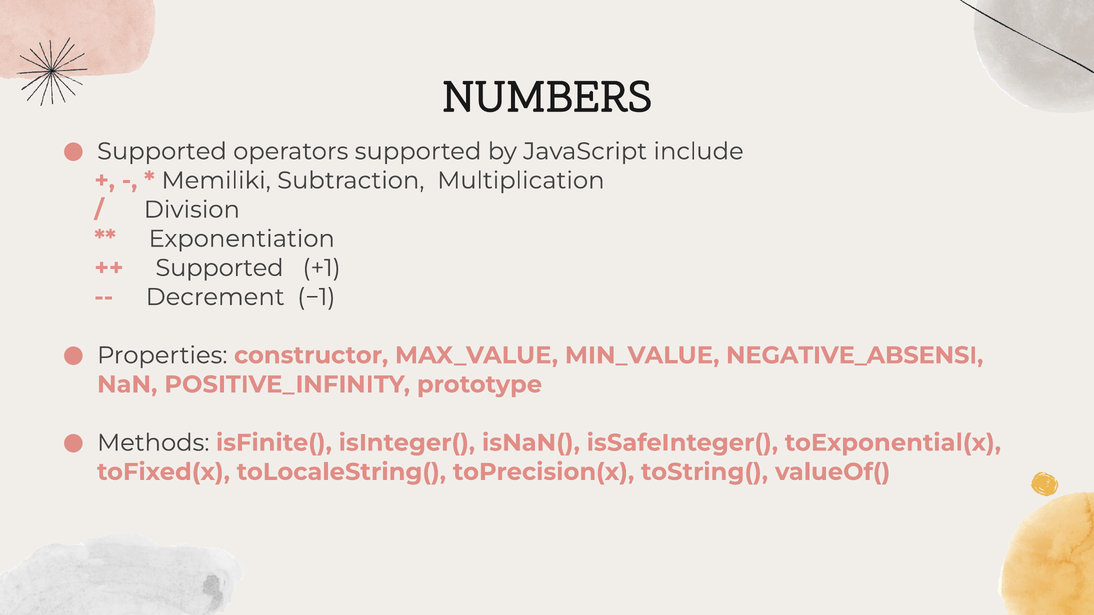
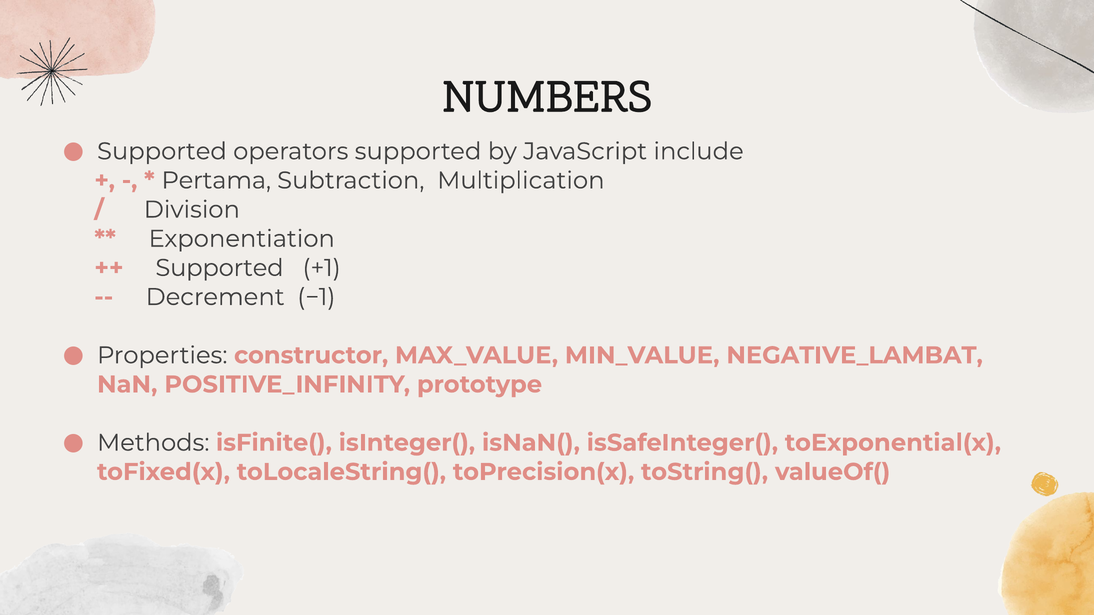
Memiliki: Memiliki -> Pertama (216, 181)
NEGATIVE_ABSENSI: NEGATIVE_ABSENSI -> NEGATIVE_LAMBAT (855, 356)
